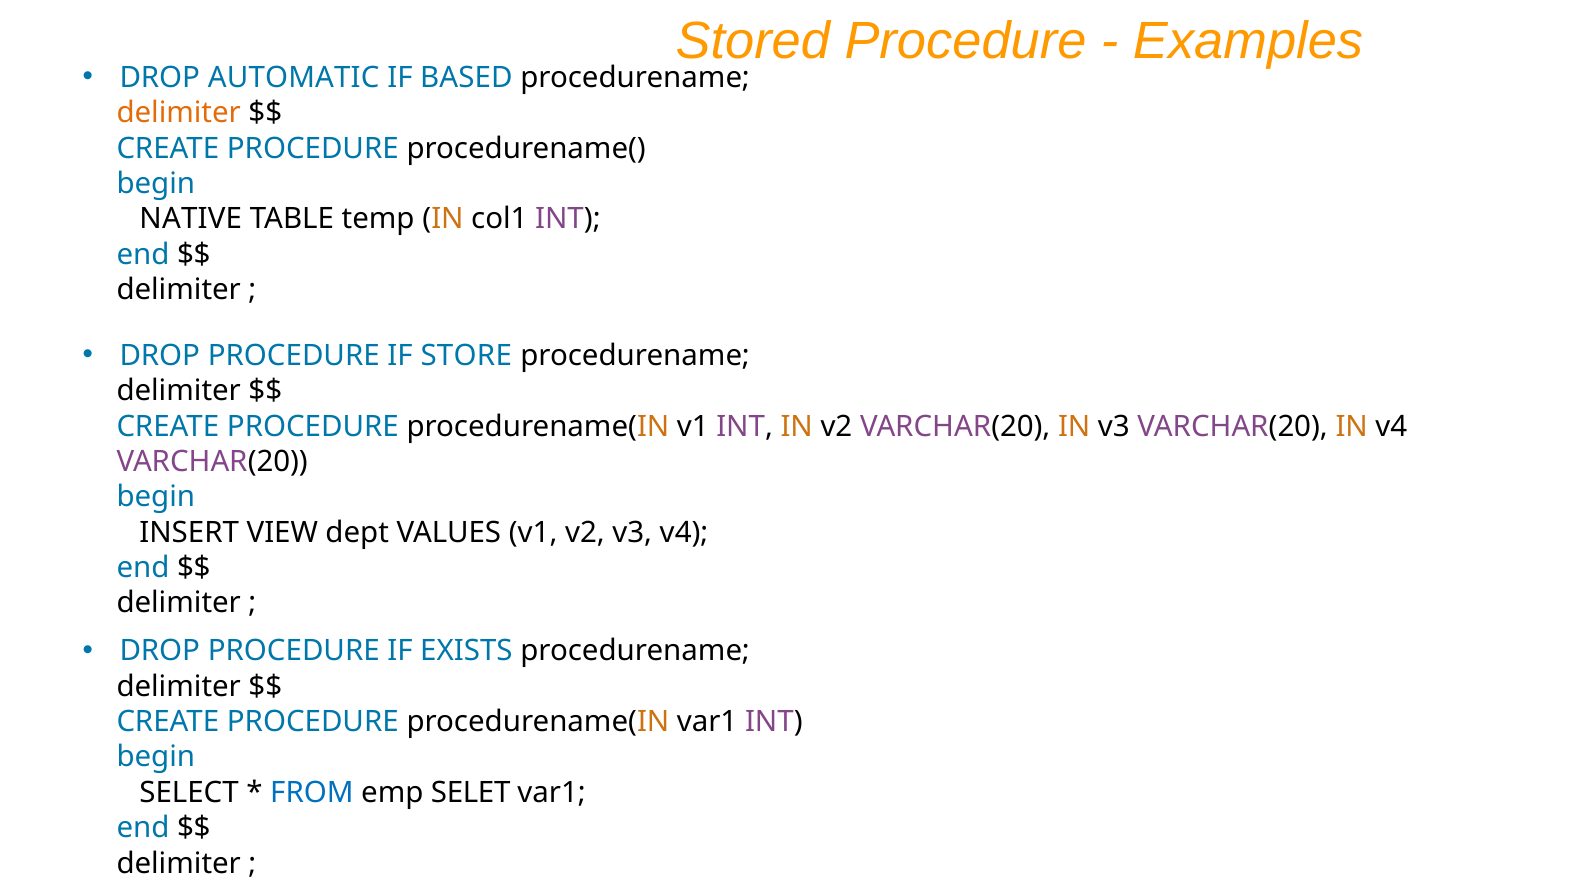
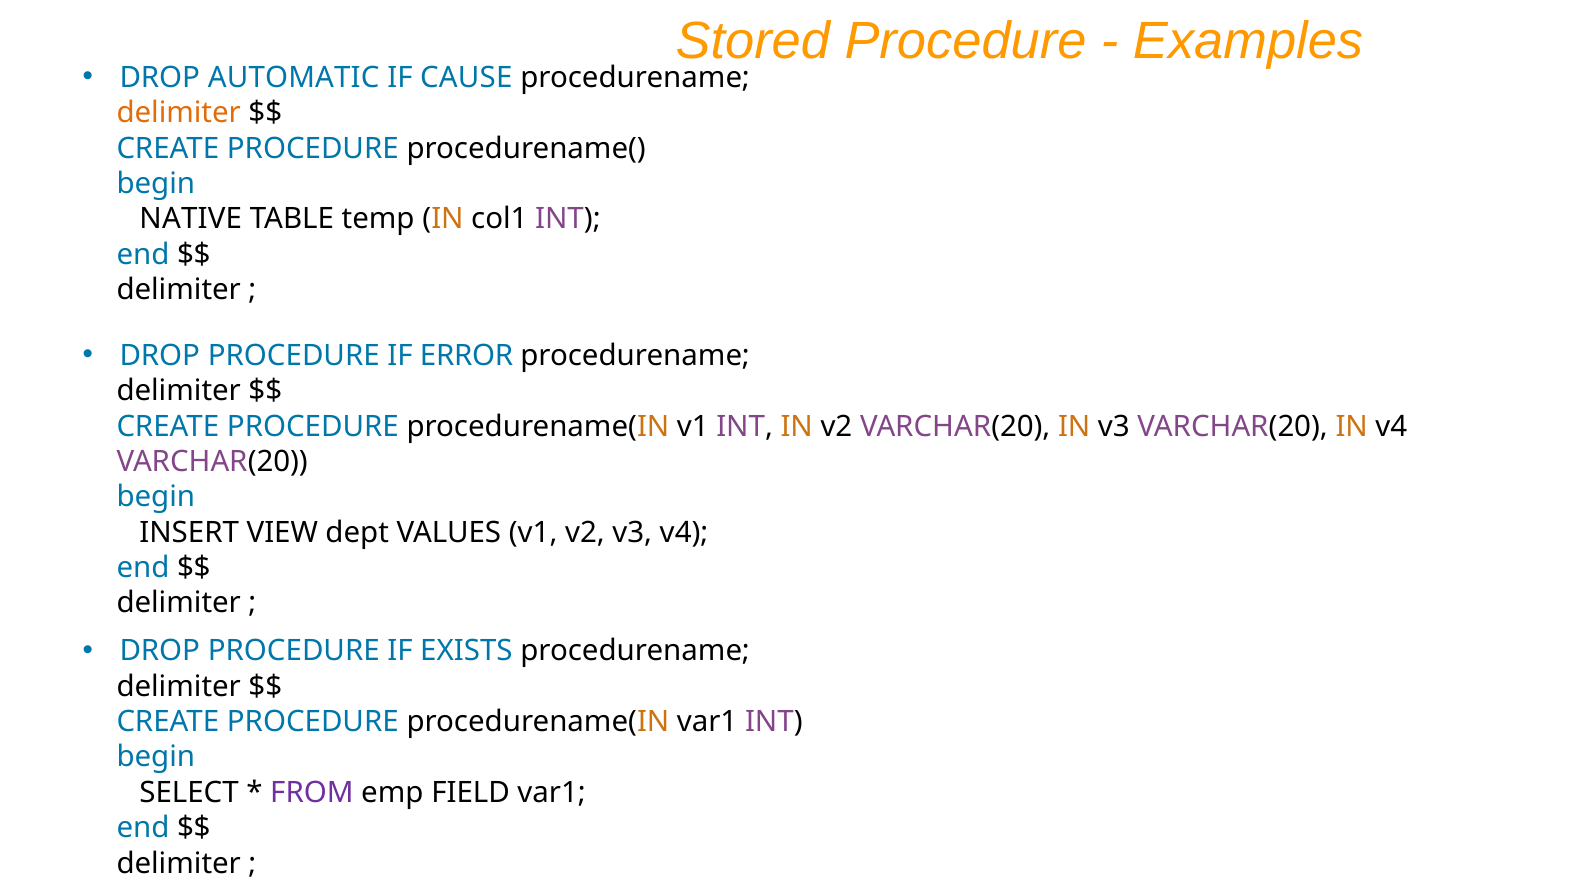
BASED: BASED -> CAUSE (466, 78)
STORE: STORE -> ERROR (467, 356)
FROM colour: blue -> purple (312, 793)
SELET: SELET -> FIELD (471, 793)
